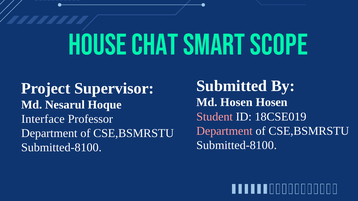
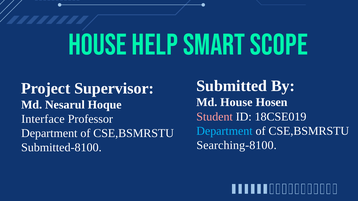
Chat: Chat -> Help (155, 45)
Md Hosen: Hosen -> House (236, 102)
Department colour: pink -> light blue (224, 131)
Submitted-8100: Submitted-8100 -> Searching-8100 (237, 145)
